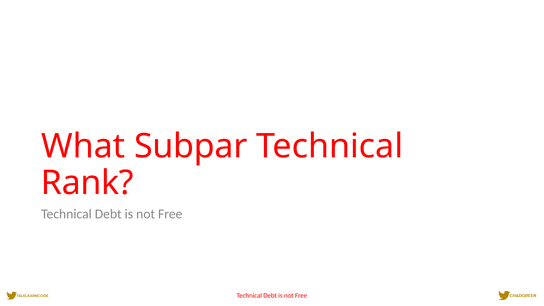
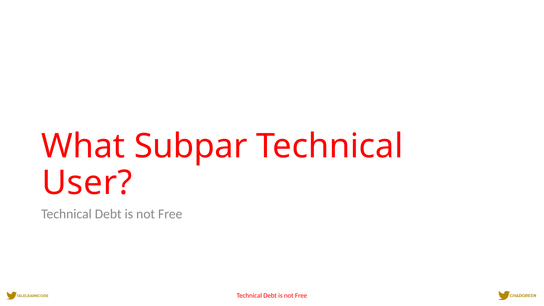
Rank: Rank -> User (87, 183)
